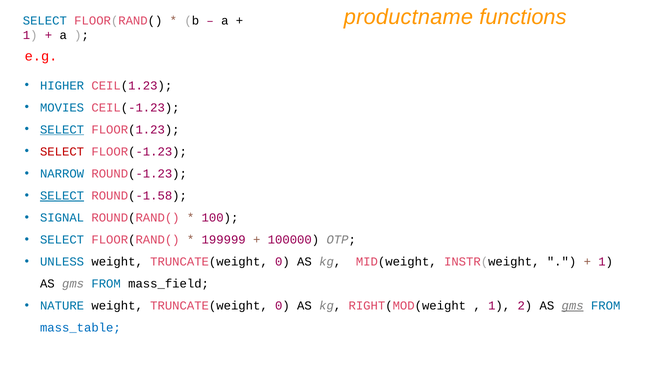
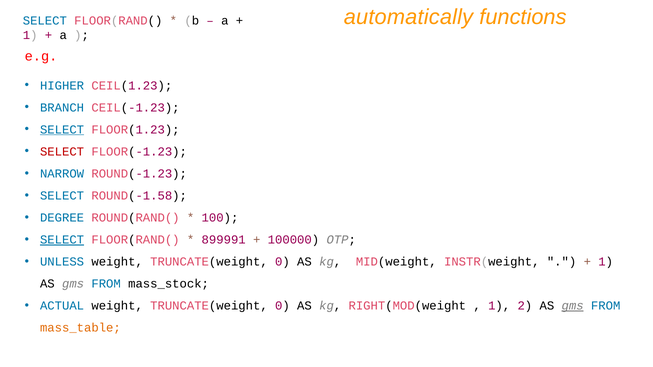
productname: productname -> automatically (408, 17)
MOVIES: MOVIES -> BRANCH (62, 108)
SELECT underline: present -> none (62, 196)
SIGNAL: SIGNAL -> DEGREE (62, 218)
SELECT underline: none -> present (62, 240)
199999: 199999 -> 899991 (224, 240)
mass_field: mass_field -> mass_stock (169, 284)
NATURE: NATURE -> ACTUAL (62, 306)
mass_table colour: blue -> orange (80, 328)
